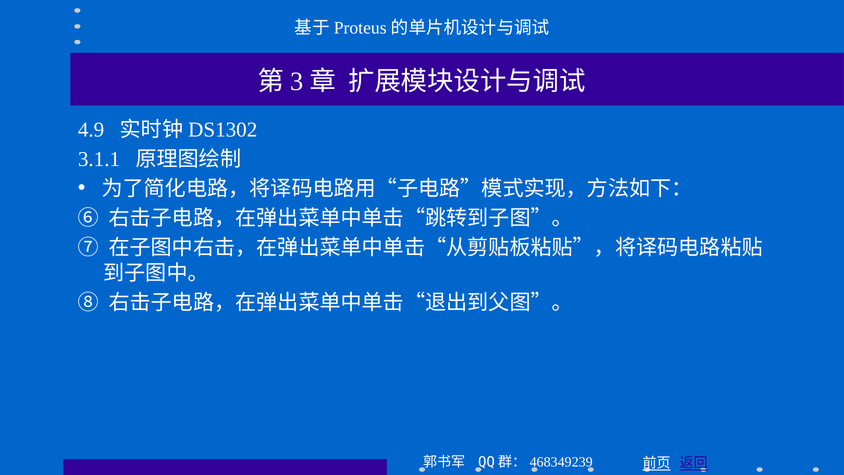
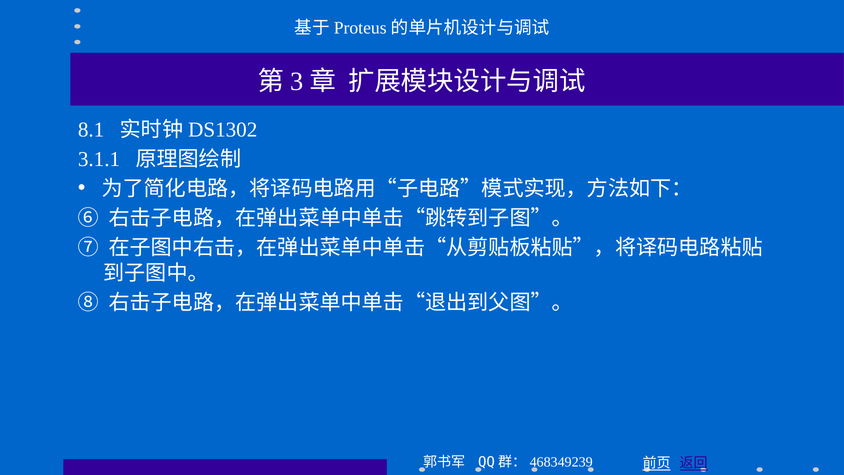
4.9: 4.9 -> 8.1 (91, 129)
